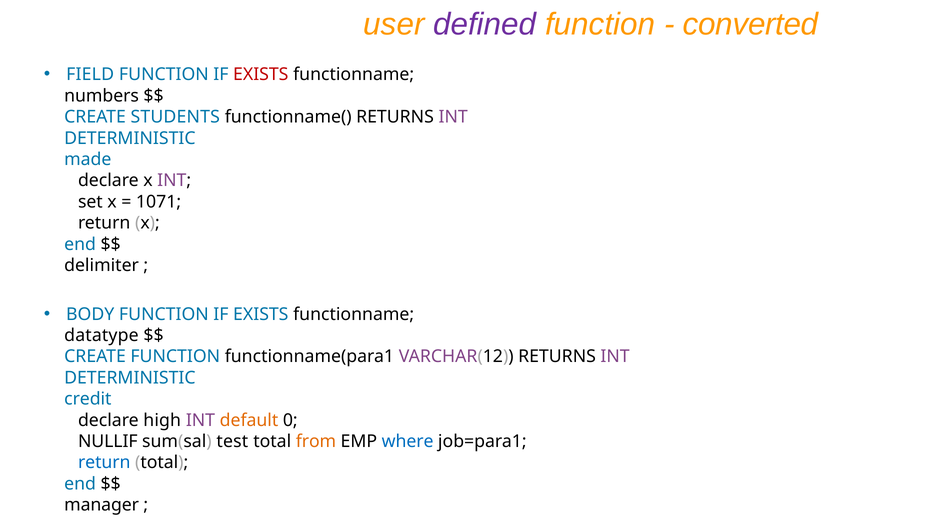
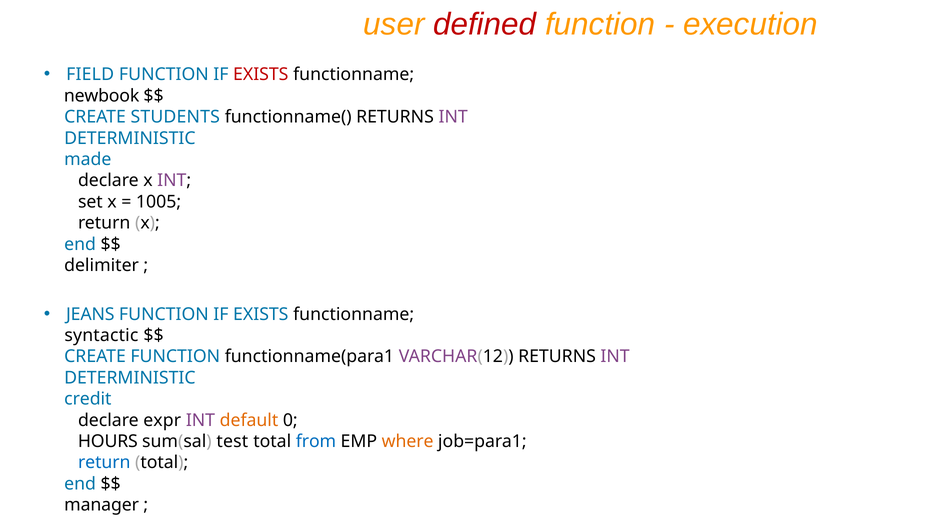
defined colour: purple -> red (485, 25)
converted: converted -> execution (751, 25)
numbers: numbers -> newbook (102, 96)
1071: 1071 -> 1005 (159, 202)
BODY: BODY -> JEANS (90, 314)
datatype: datatype -> syntactic (101, 336)
high: high -> expr (162, 421)
NULLIF: NULLIF -> HOURS (108, 442)
from colour: orange -> blue (316, 442)
where colour: blue -> orange (408, 442)
